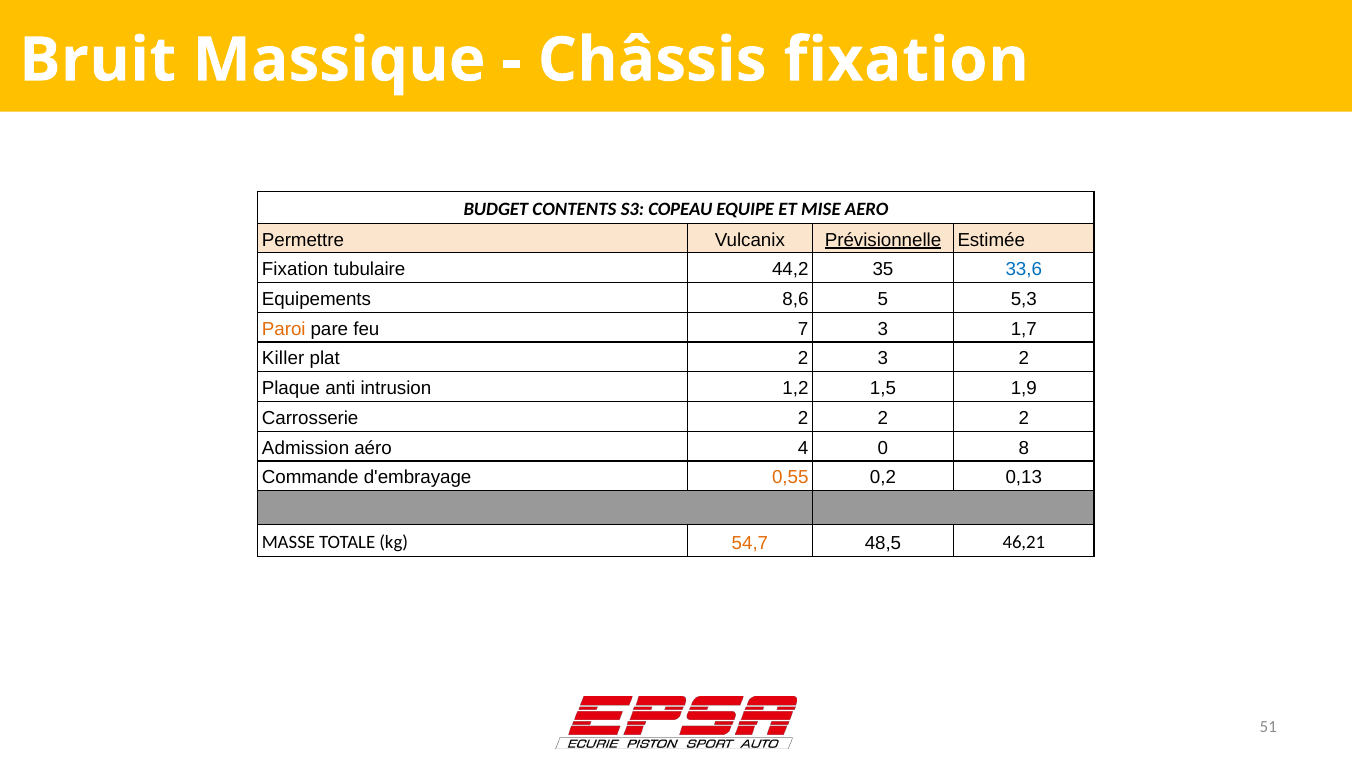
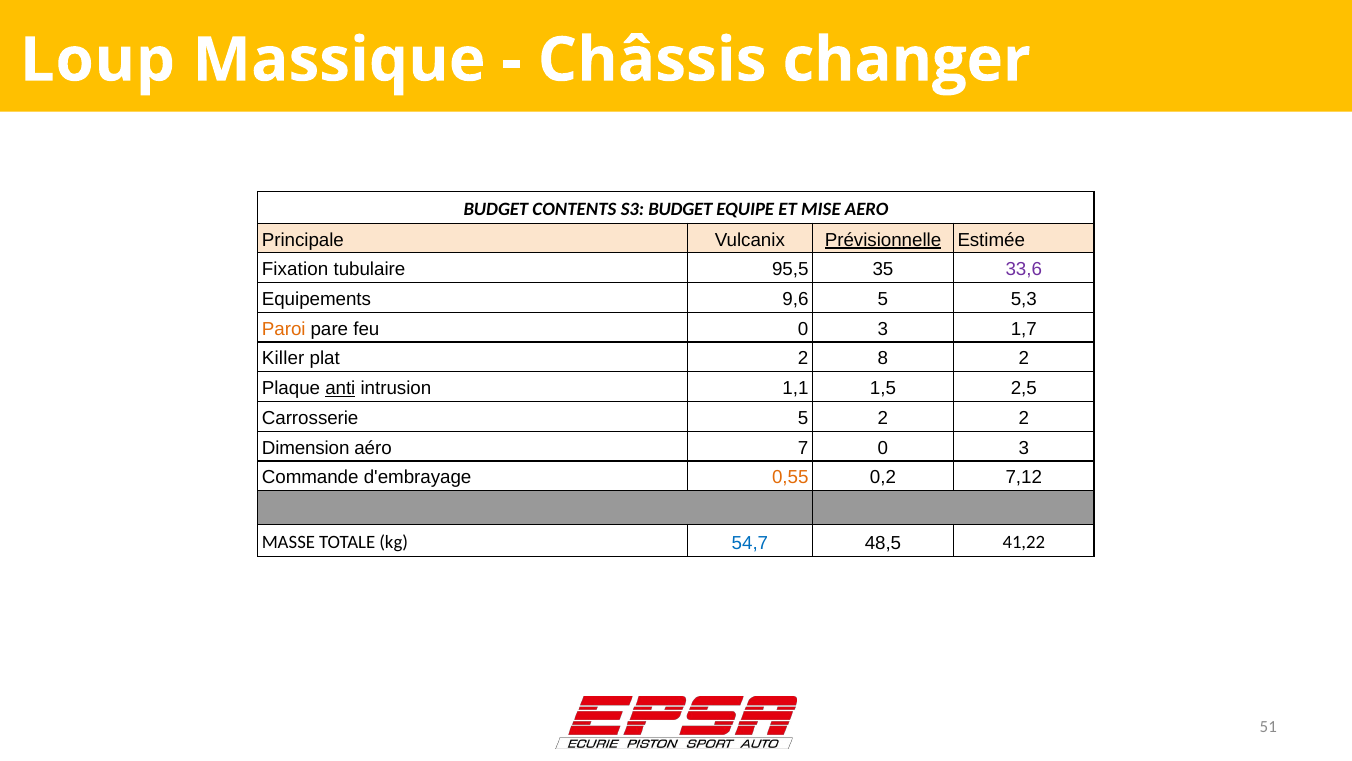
Bruit: Bruit -> Loup (97, 60)
Châssis fixation: fixation -> changer (907, 60)
S3 COPEAU: COPEAU -> BUDGET (680, 209)
Permettre: Permettre -> Principale (303, 240)
44,2: 44,2 -> 95,5 (790, 269)
33,6 colour: blue -> purple (1024, 269)
8,6: 8,6 -> 9,6 (795, 299)
feu 7: 7 -> 0 (803, 329)
2 3: 3 -> 8 (883, 359)
anti underline: none -> present (340, 388)
1,2: 1,2 -> 1,1 (795, 388)
1,9: 1,9 -> 2,5 (1024, 388)
Carrosserie 2: 2 -> 5 (803, 418)
Admission: Admission -> Dimension (306, 448)
4: 4 -> 7 (803, 448)
8: 8 -> 3 (1024, 448)
0,13: 0,13 -> 7,12 (1024, 477)
54,7 colour: orange -> blue (750, 543)
46,21: 46,21 -> 41,22 (1024, 542)
